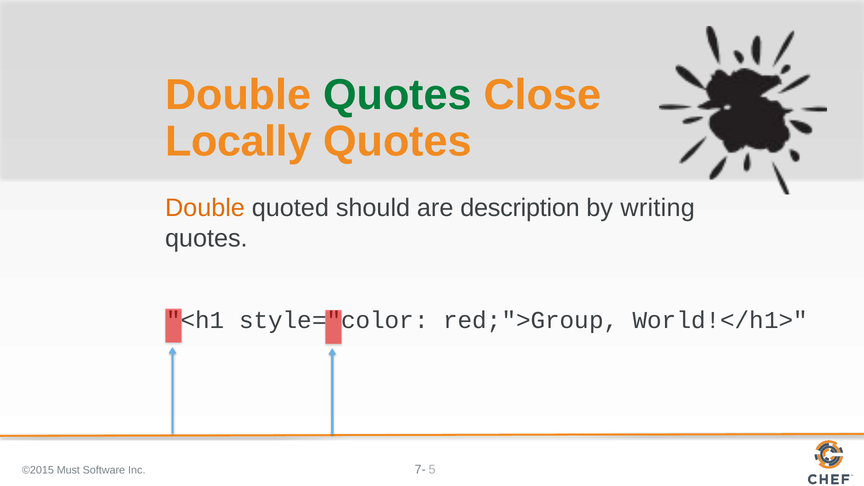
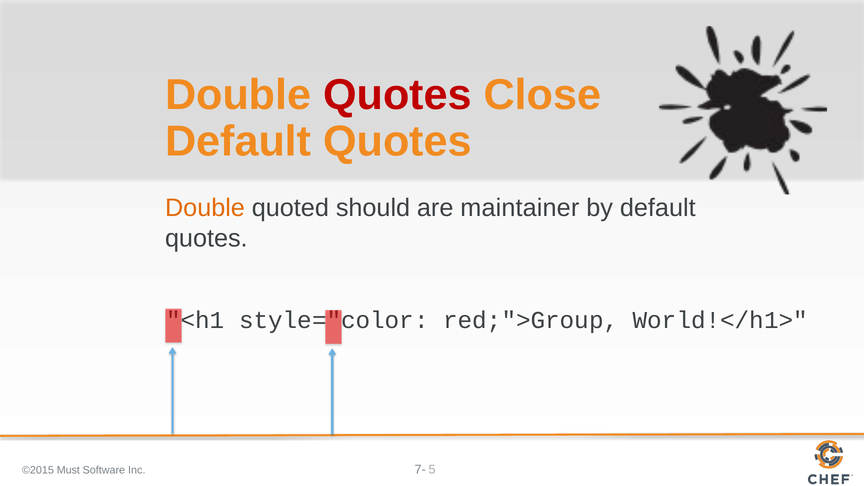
Quotes colour: green -> red (397, 95)
Locally: Locally -> Default (238, 141)
description: description -> maintainer (520, 208)
by writing: writing -> default (658, 208)
